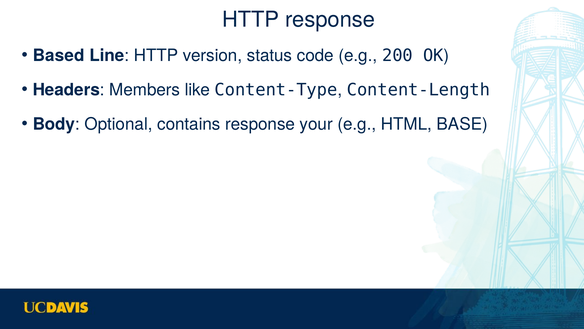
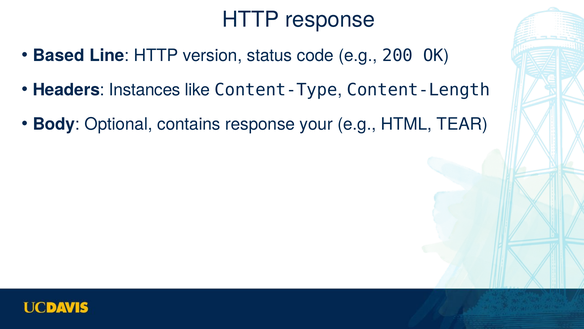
Members: Members -> Instances (145, 90)
BASE: BASE -> TEAR (462, 124)
